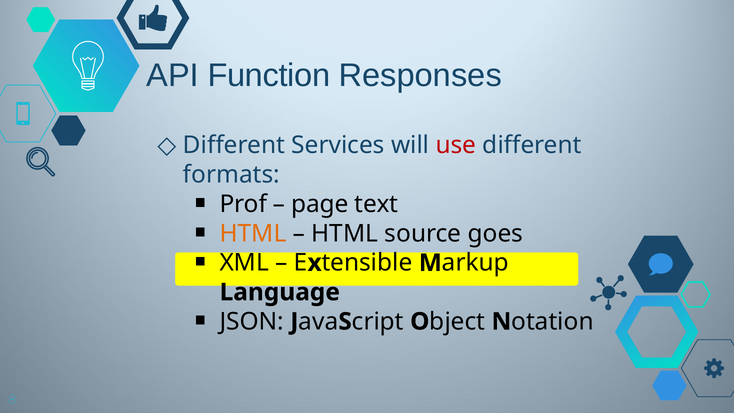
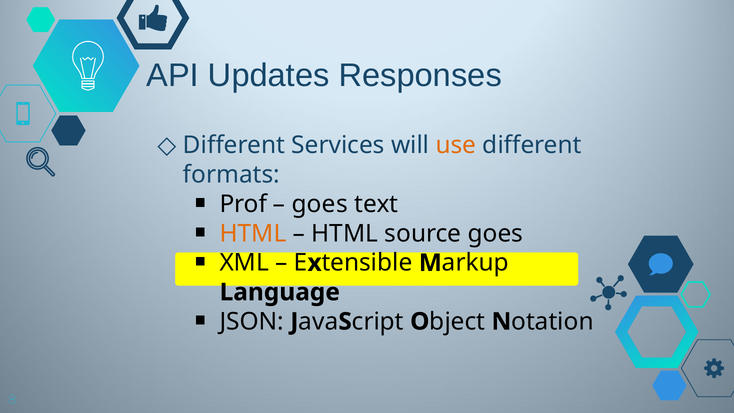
Function: Function -> Updates (269, 76)
use colour: red -> orange (456, 145)
page: page -> goes (320, 204)
